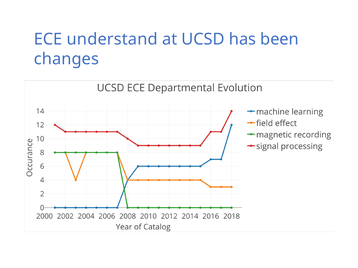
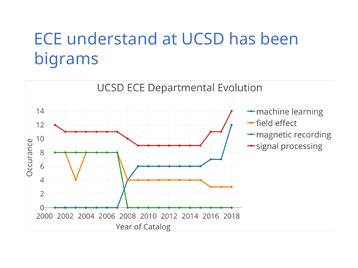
changes: changes -> bigrams (66, 59)
